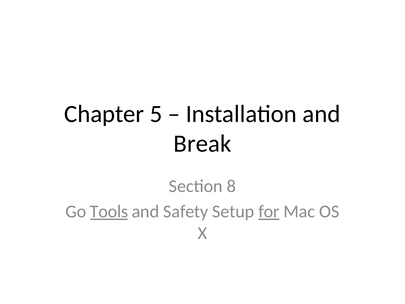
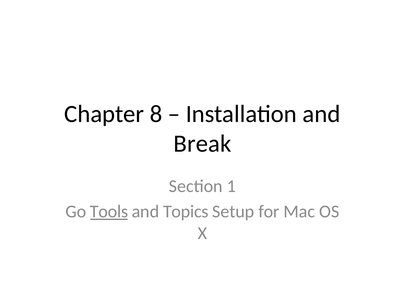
5: 5 -> 8 (156, 114)
8: 8 -> 1 (231, 186)
Safety: Safety -> Topics (186, 211)
for underline: present -> none (269, 211)
